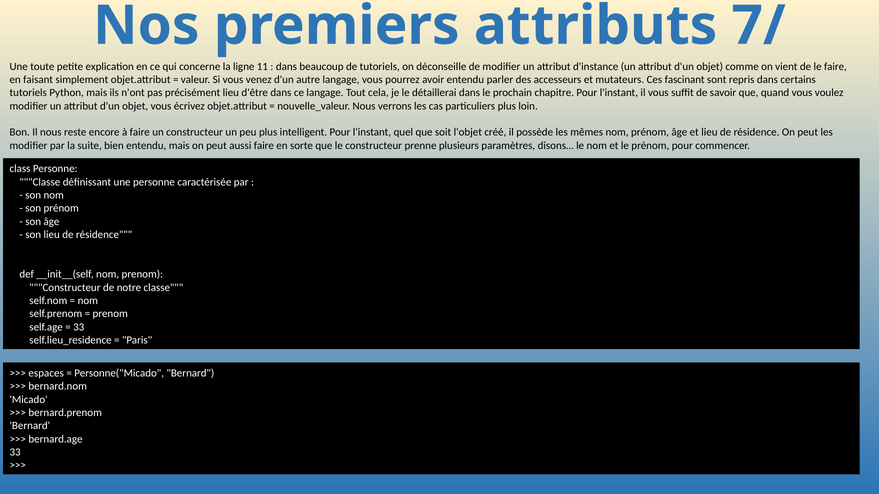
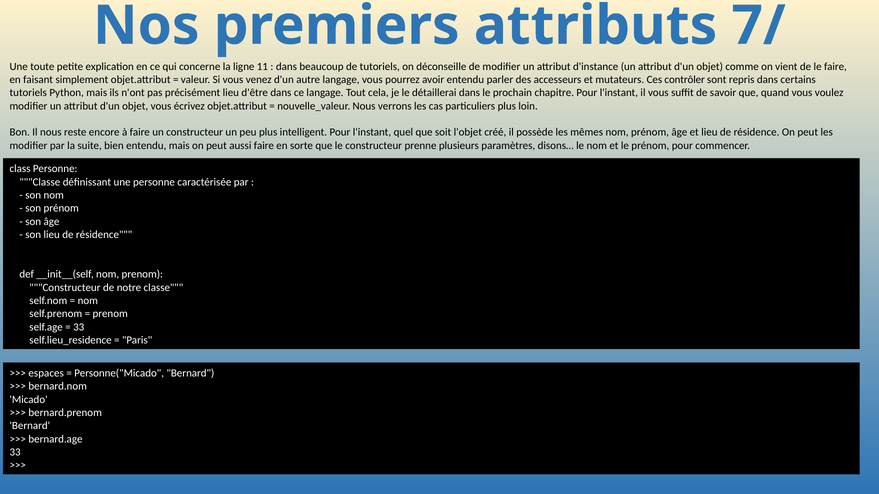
fascinant: fascinant -> contrôler (685, 80)
